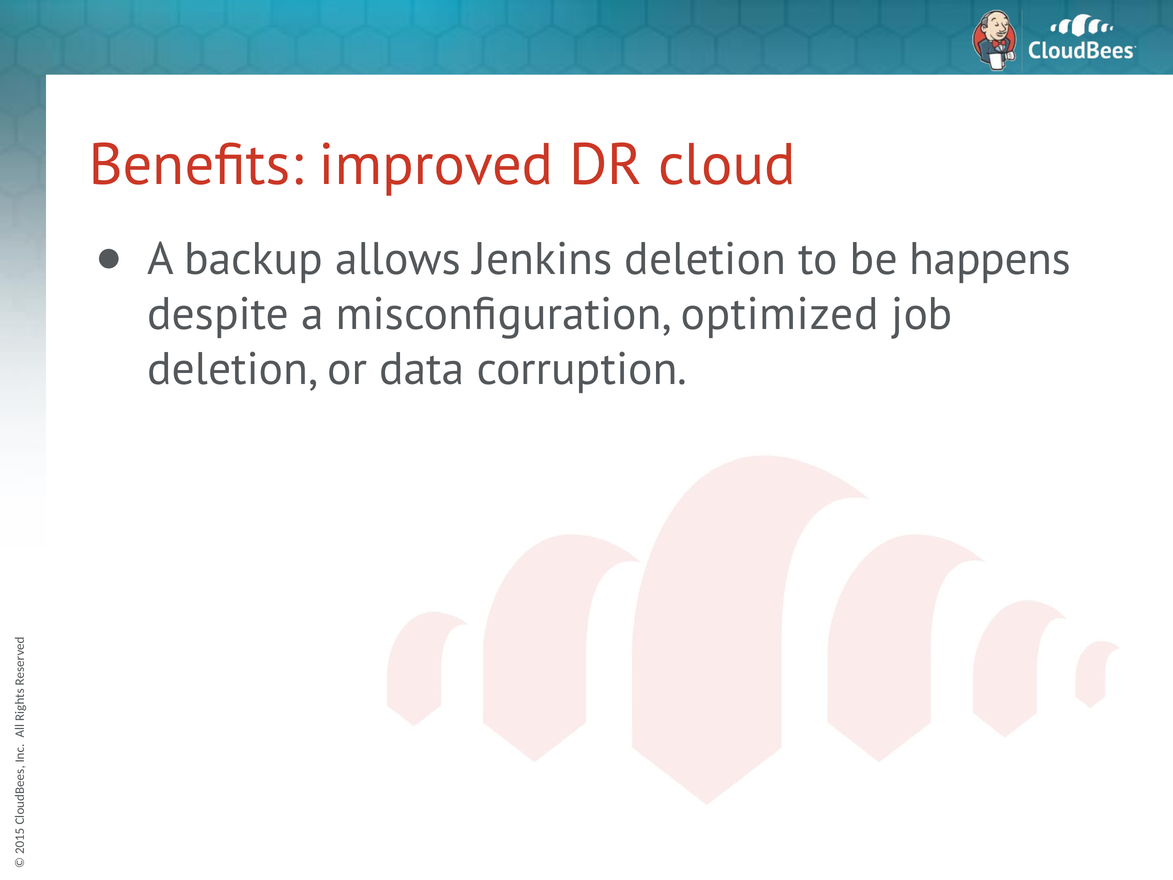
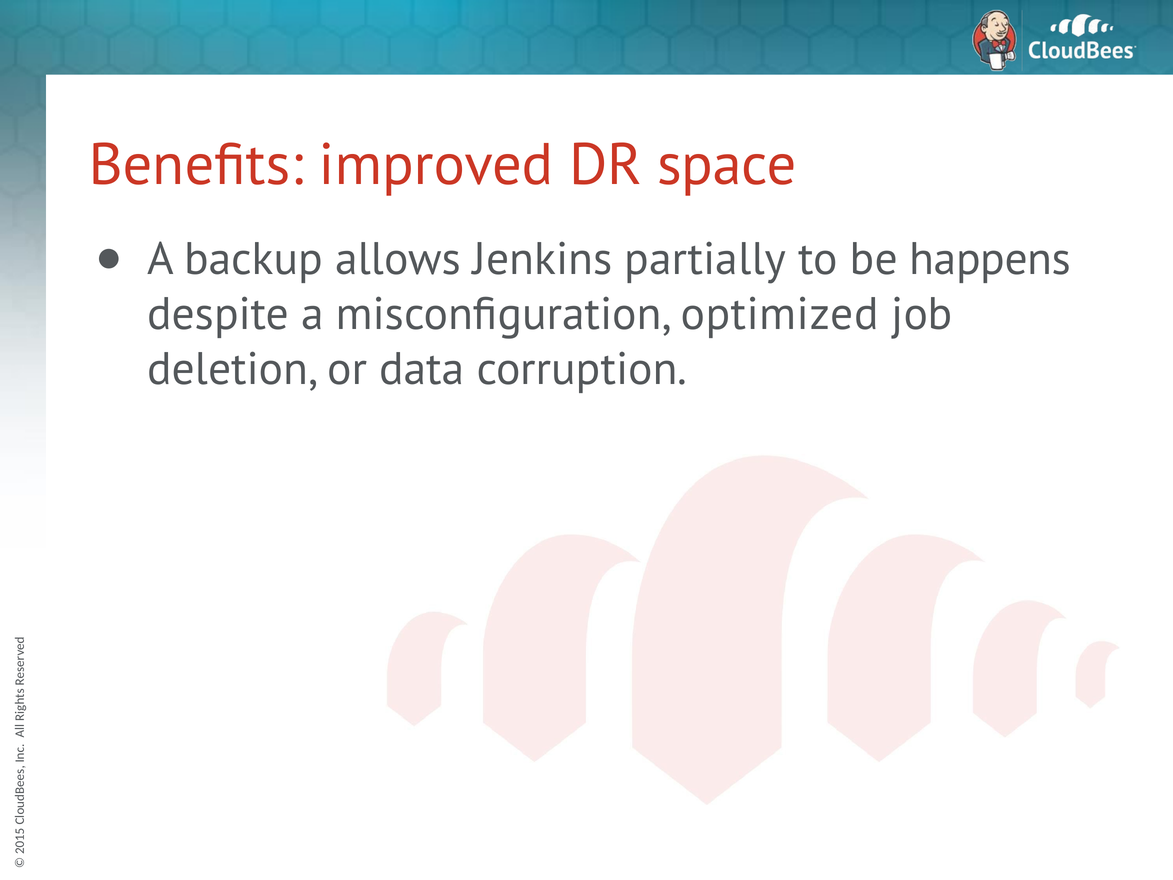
cloud: cloud -> space (727, 165)
Jenkins deletion: deletion -> partially (705, 259)
